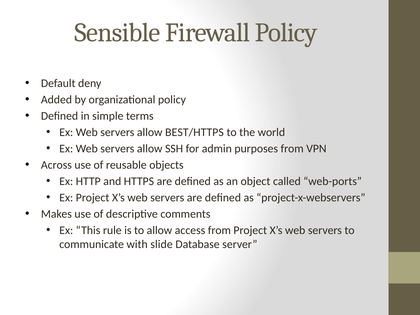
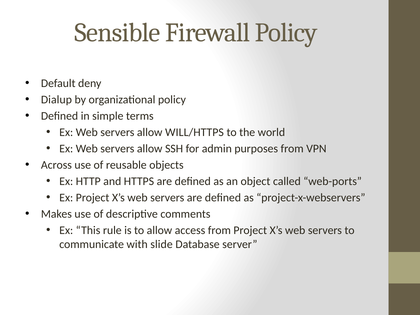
Added: Added -> Dialup (56, 100)
BEST/HTTPS: BEST/HTTPS -> WILL/HTTPS (194, 132)
